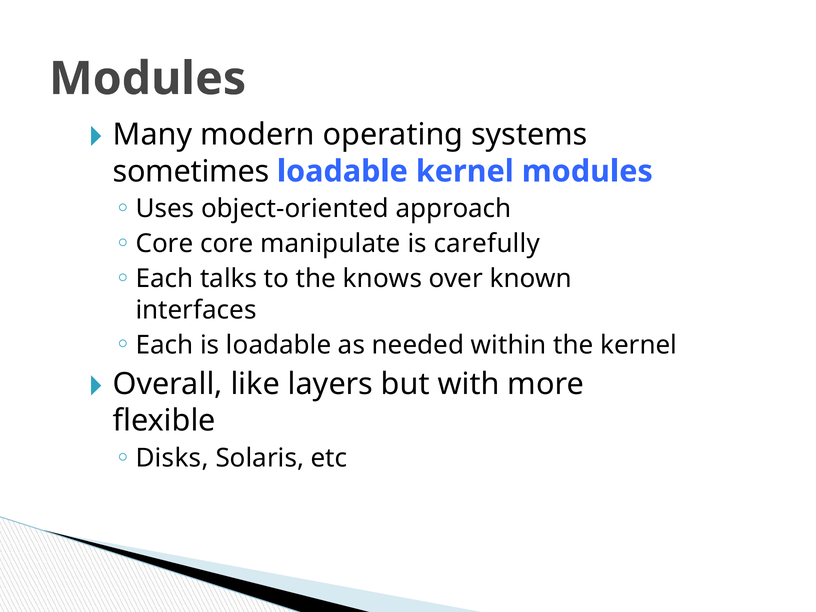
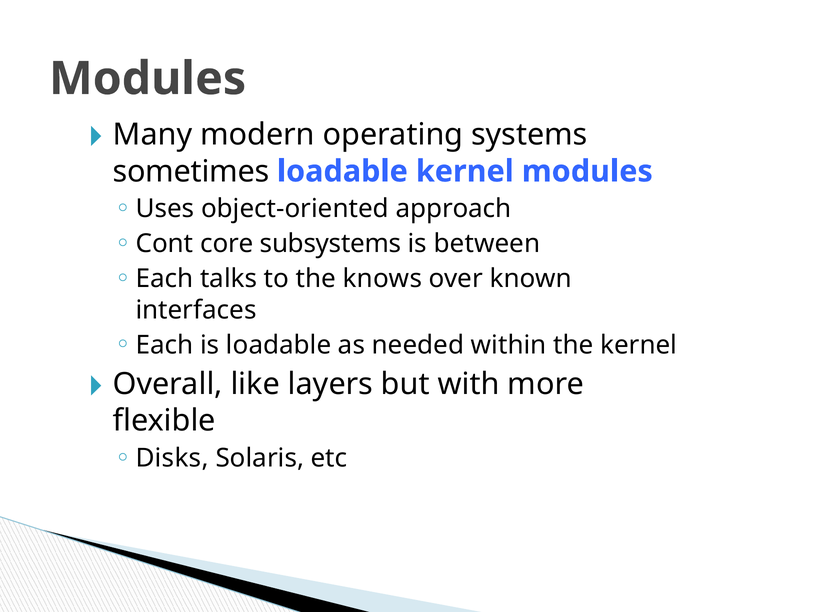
Core: Core -> Cont (164, 244)
manipulate: manipulate -> subsystems (331, 244)
carefully: carefully -> between (487, 244)
